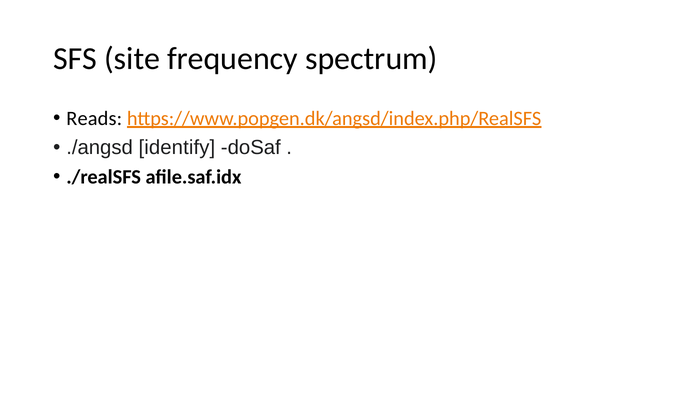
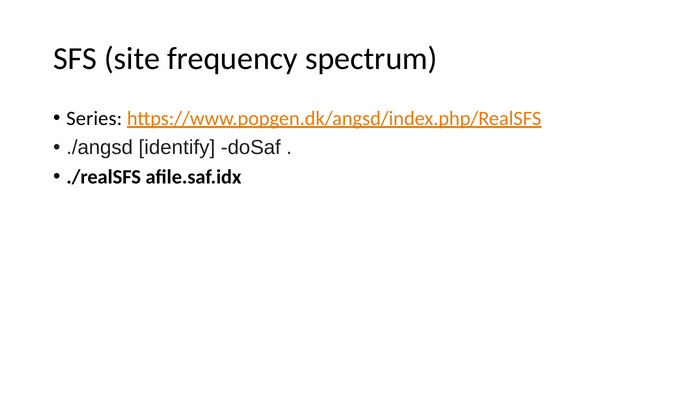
Reads: Reads -> Series (94, 118)
